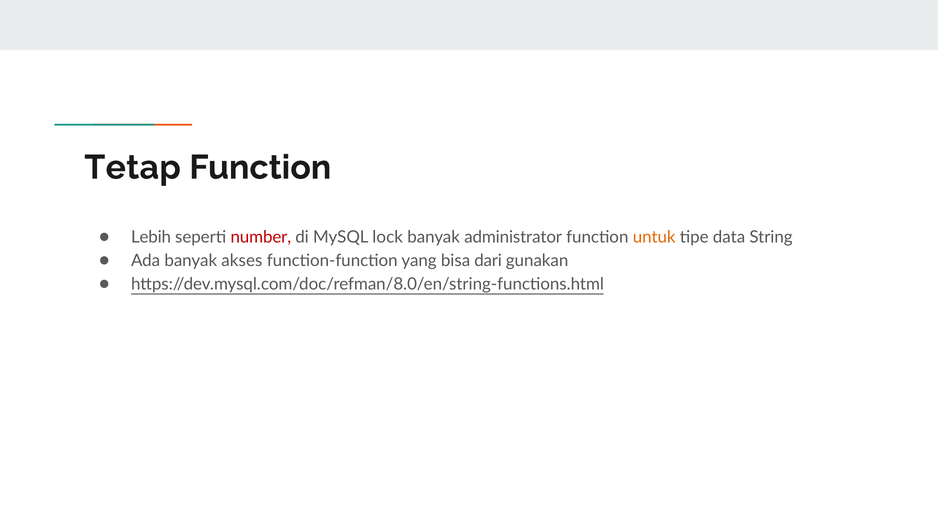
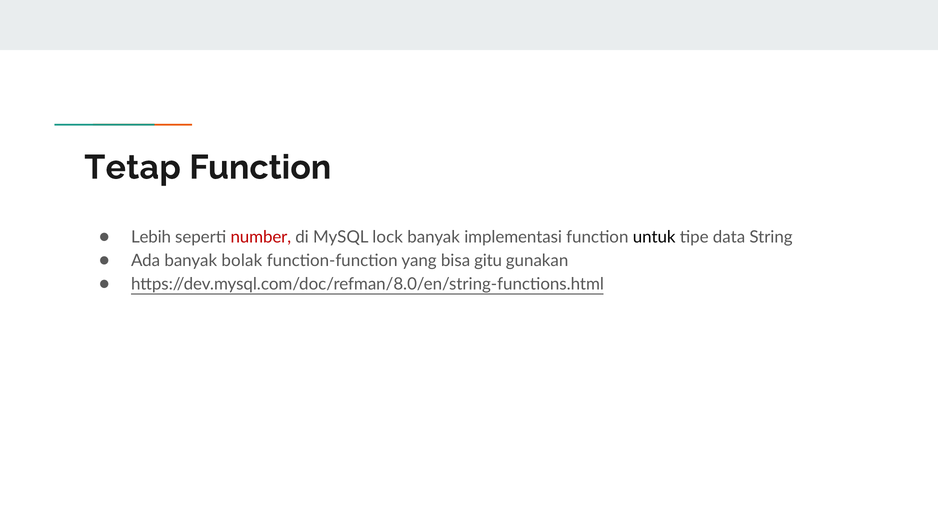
administrator: administrator -> implementasi (513, 237)
untuk colour: orange -> black (654, 237)
akses: akses -> bolak (242, 260)
dari: dari -> gitu (488, 260)
